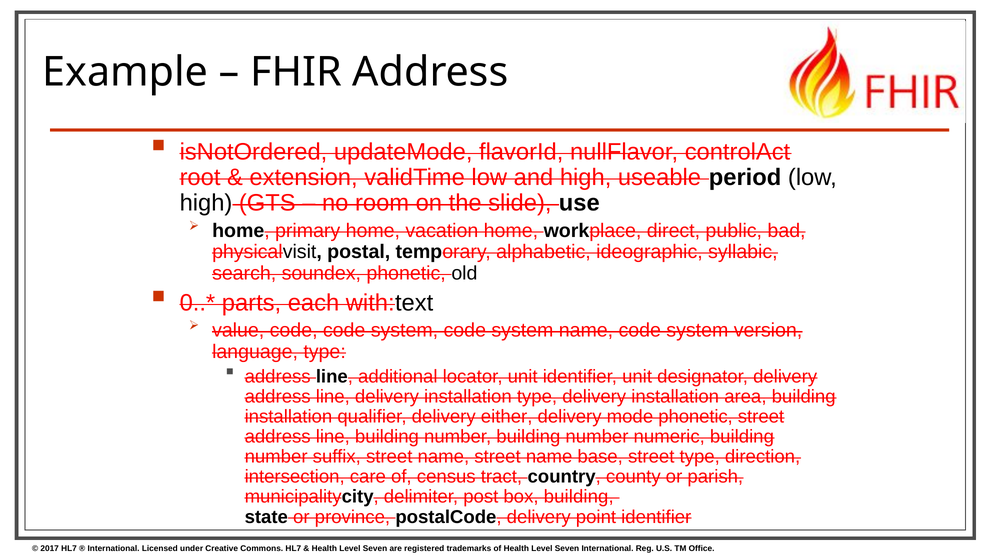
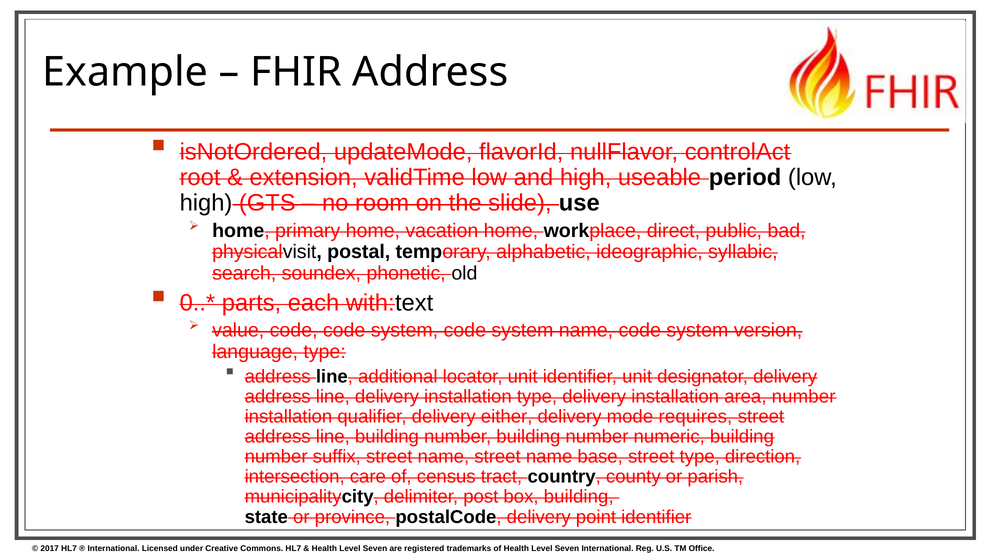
area building: building -> number (804, 397)
mode phonetic: phonetic -> requires (695, 417)
